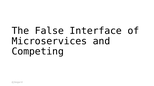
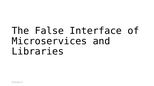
Competing: Competing -> Libraries (38, 52)
